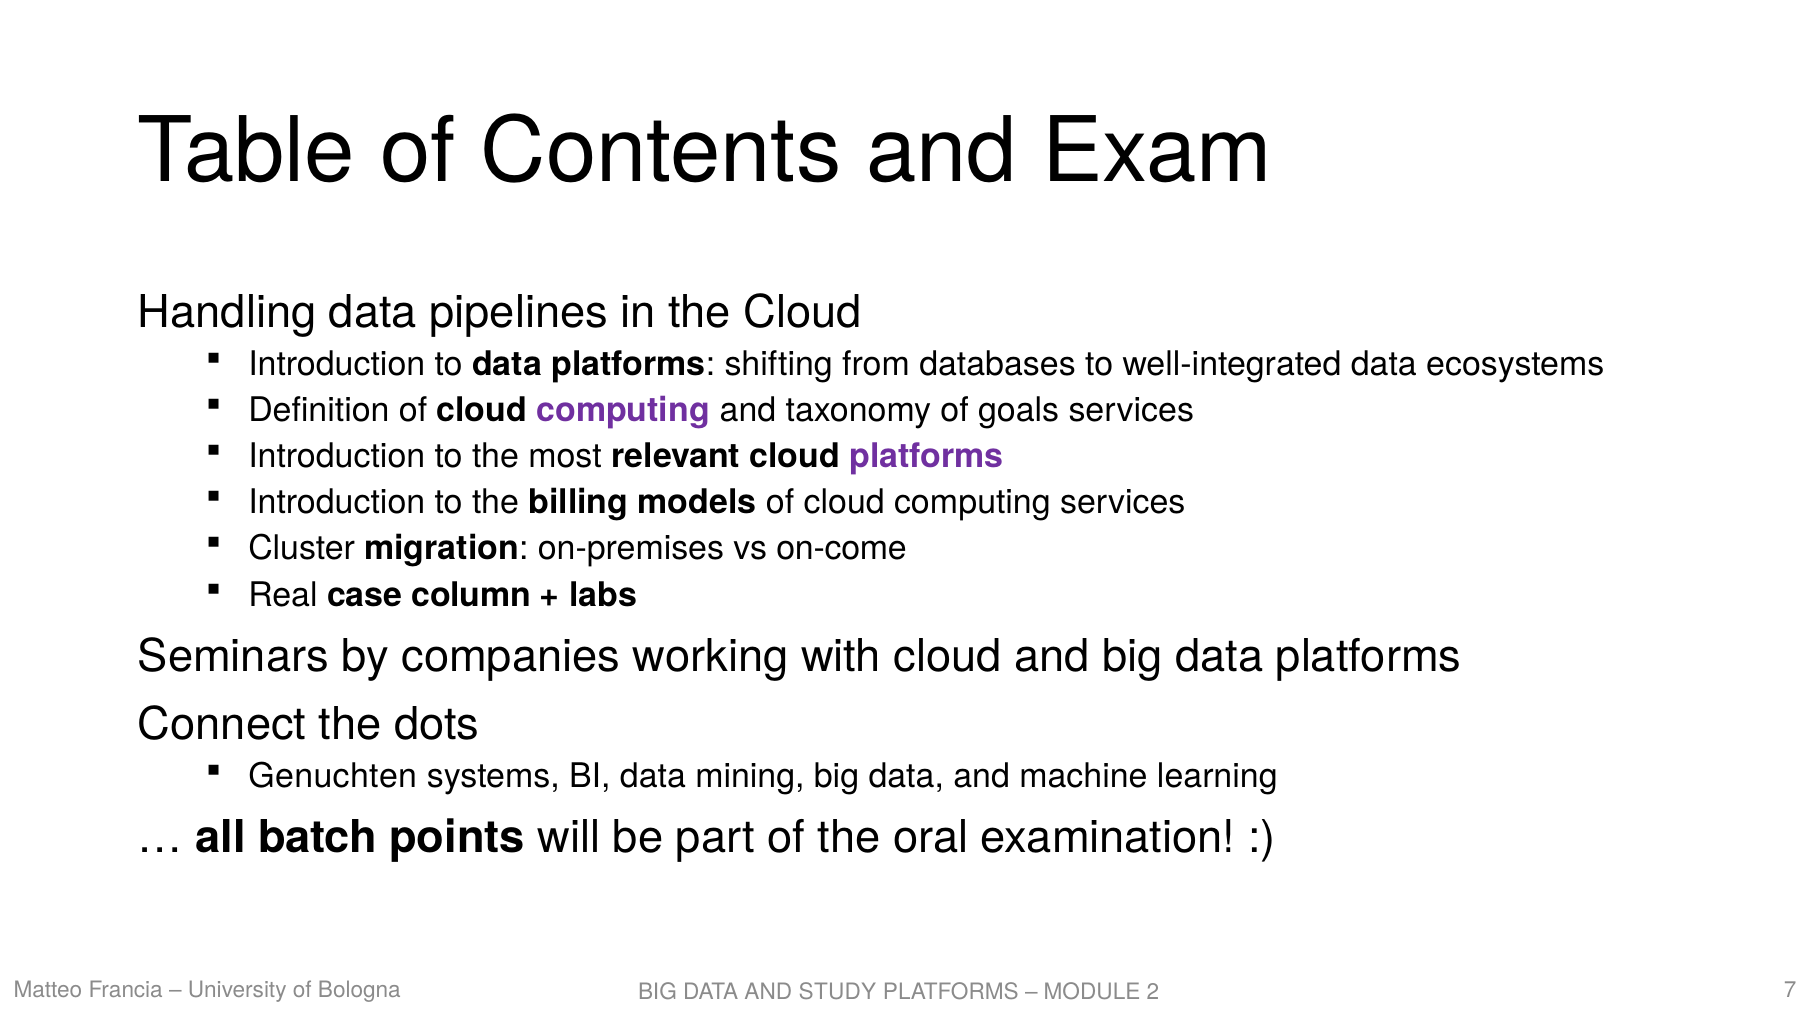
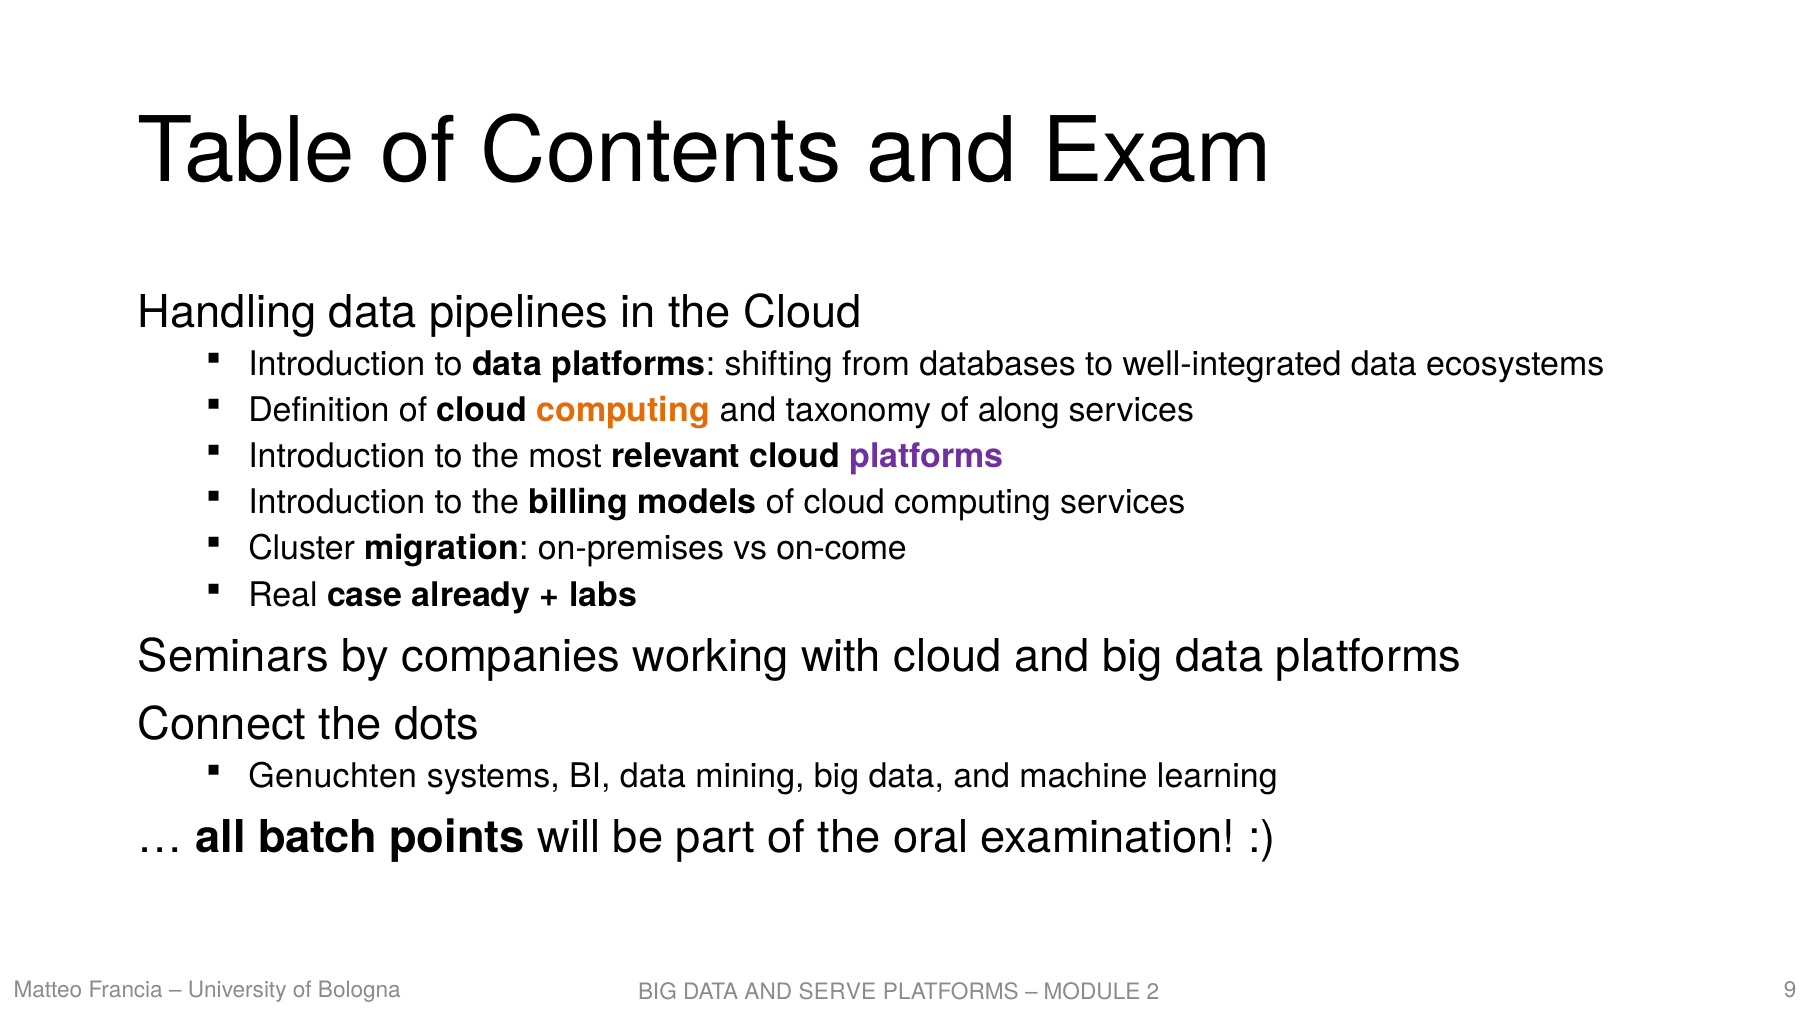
computing colour: purple -> orange (623, 411)
goals: goals -> along (1019, 411)
column: column -> already (471, 595)
7: 7 -> 9 (1790, 990)
STUDY: STUDY -> SERVE (837, 993)
